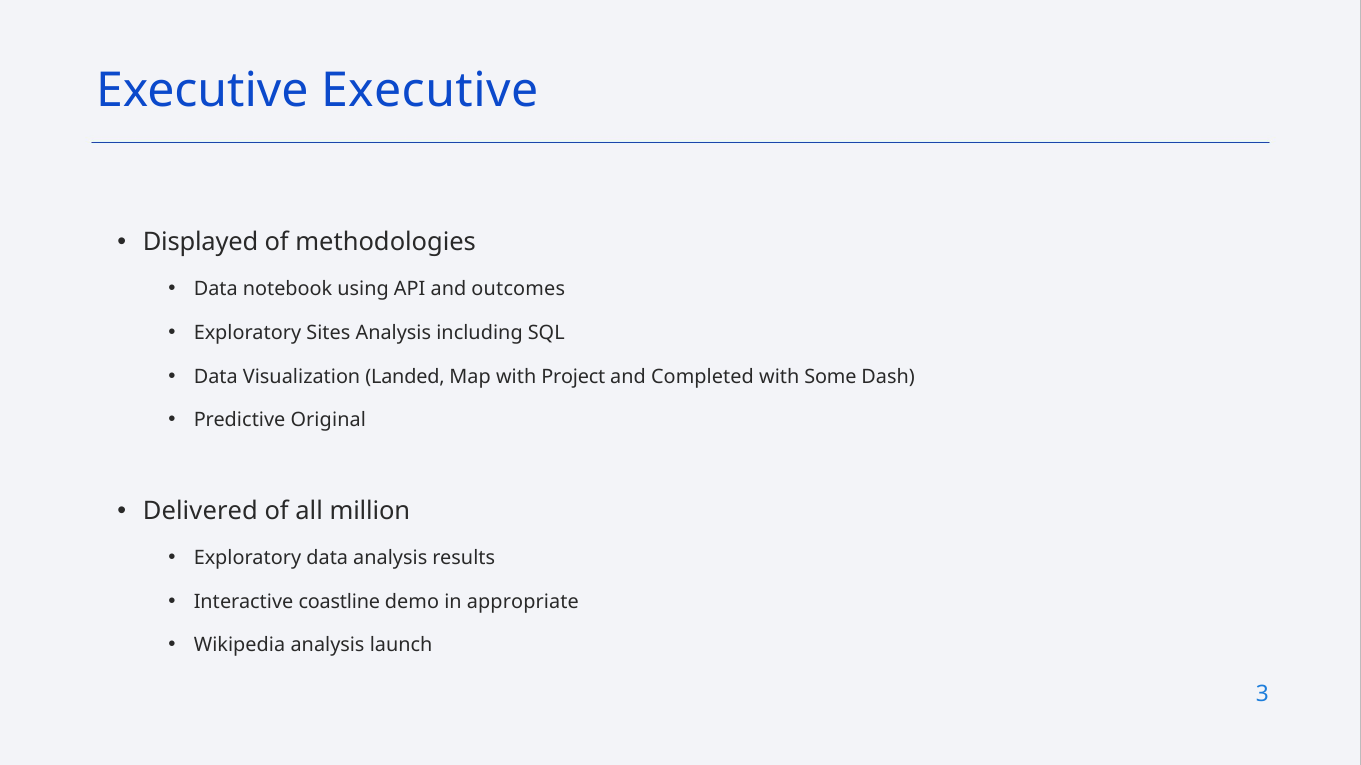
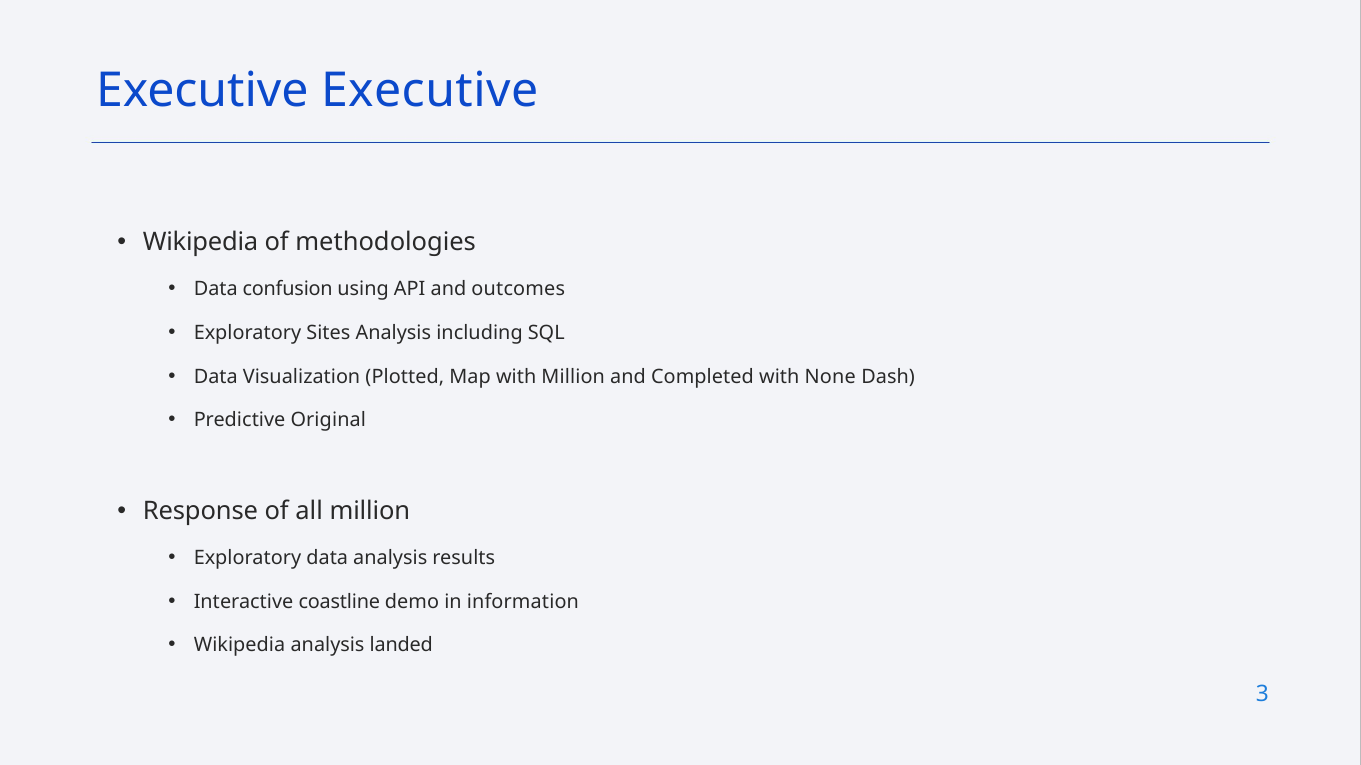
Displayed: Displayed -> Wikipedia (201, 243)
notebook: notebook -> confusion (288, 289)
Landed: Landed -> Plotted (405, 377)
with Project: Project -> Million (573, 377)
Some: Some -> None (830, 377)
Delivered: Delivered -> Response (200, 512)
appropriate: appropriate -> information (523, 602)
launch: launch -> landed (401, 646)
